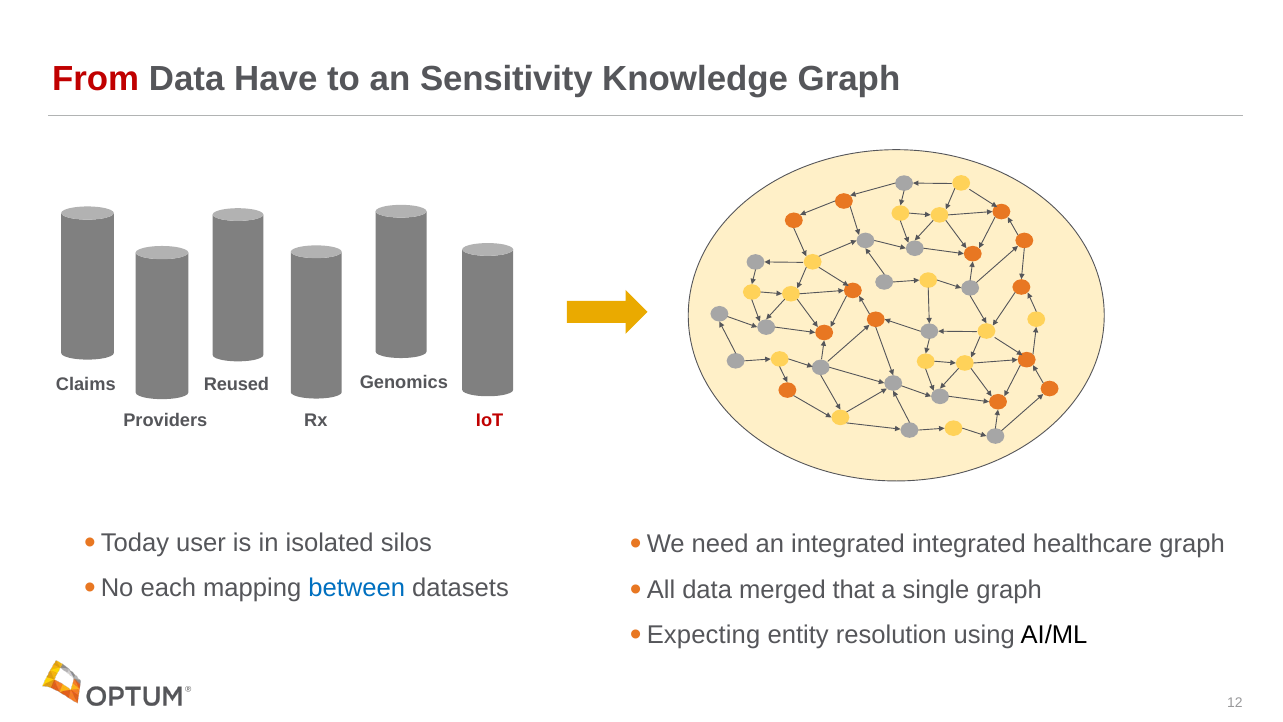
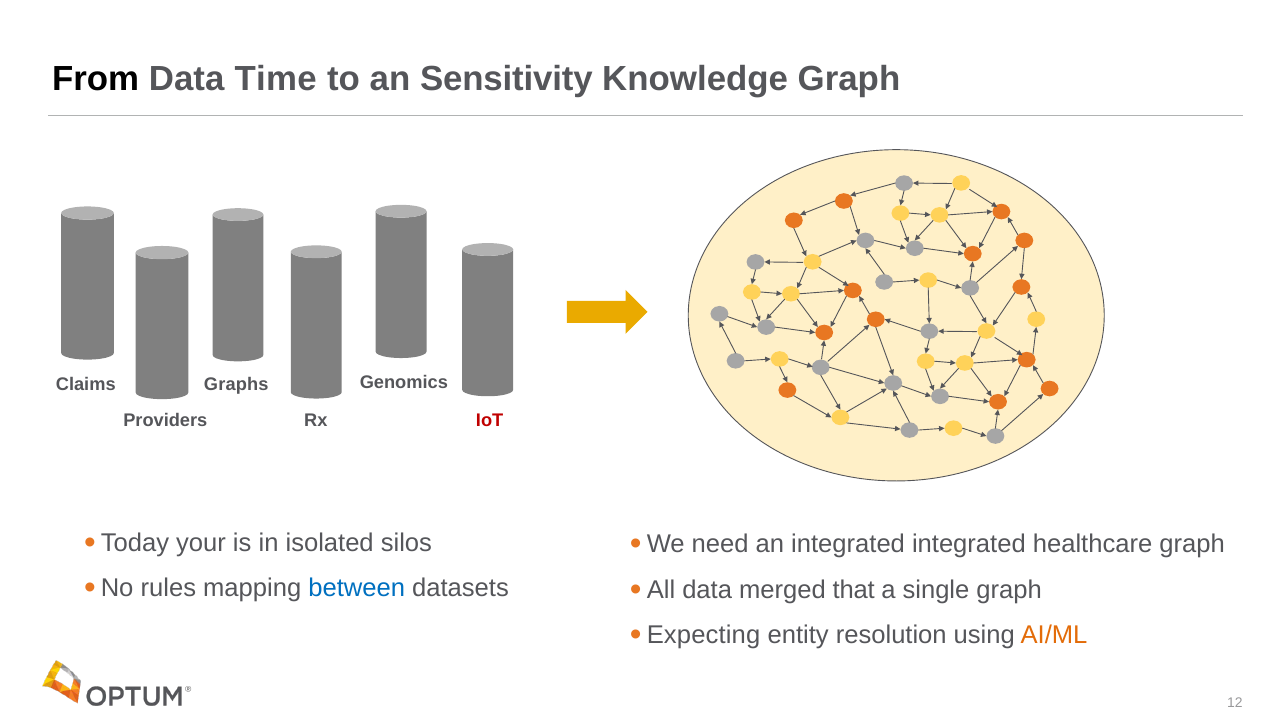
From colour: red -> black (96, 79)
Have: Have -> Time (276, 79)
Reused: Reused -> Graphs (236, 384)
user: user -> your (201, 542)
each: each -> rules (168, 588)
AI/ML colour: black -> orange (1054, 635)
